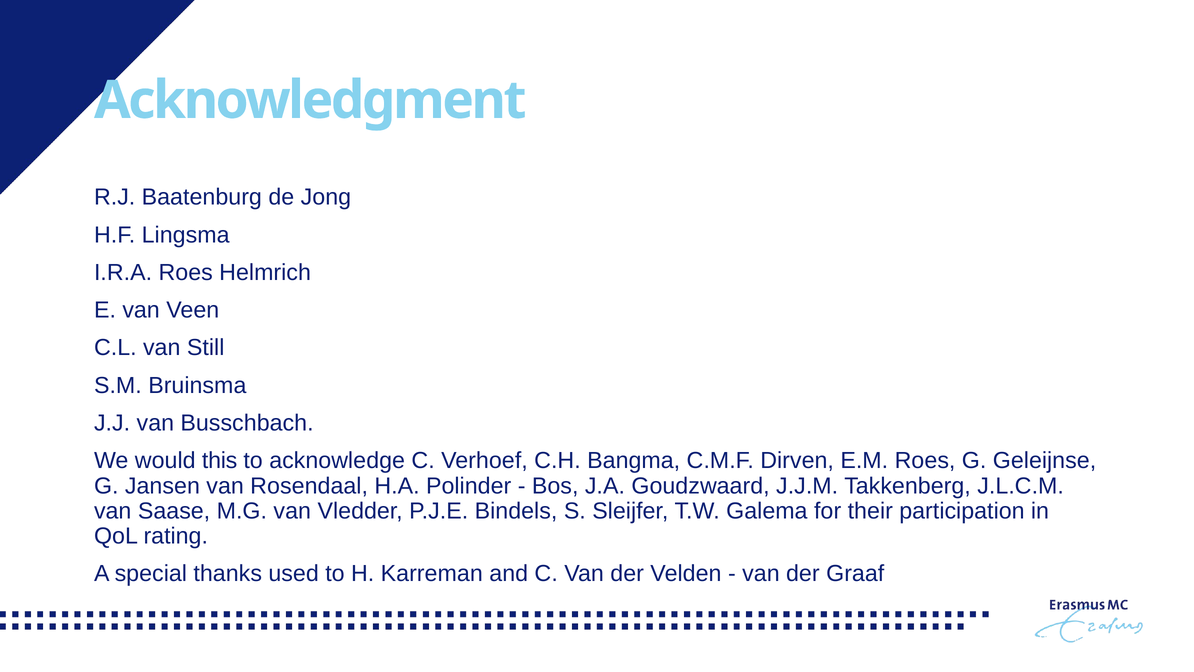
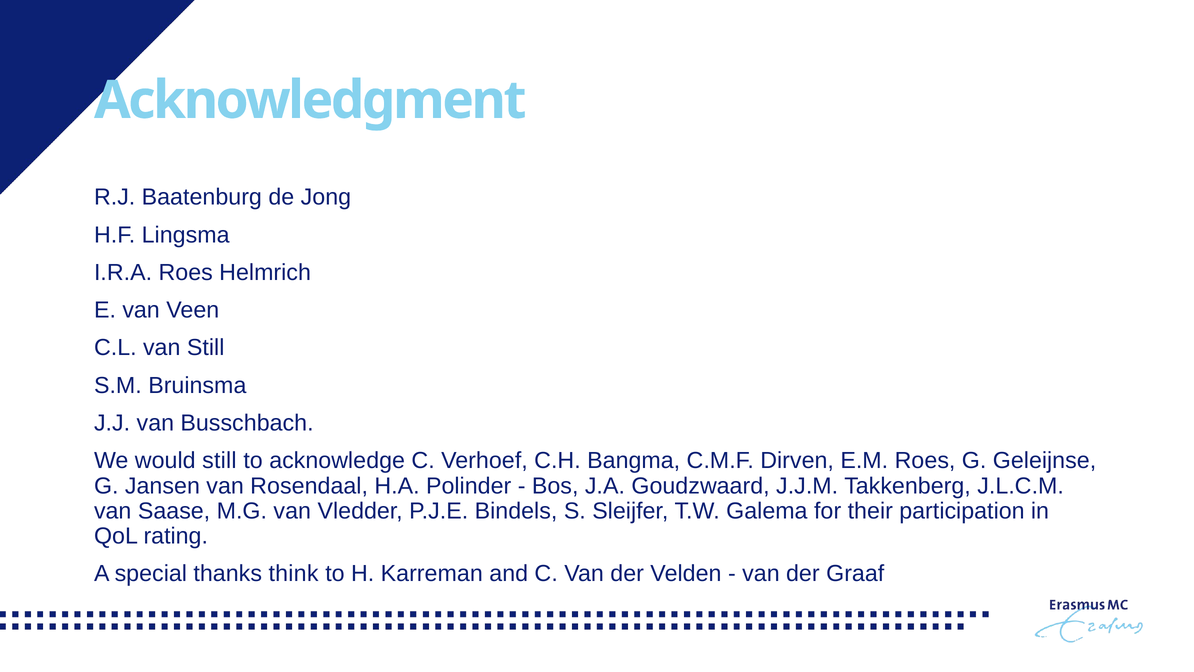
would this: this -> still (219, 460)
used: used -> think (294, 573)
